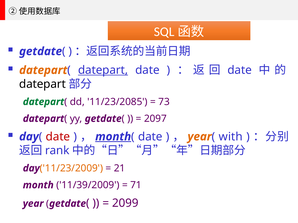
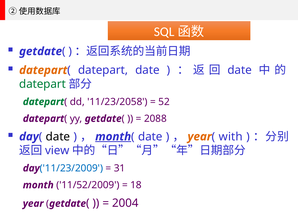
datepart underline: present -> none (103, 70)
datepart colour: black -> green (43, 84)
11/23/2085: 11/23/2085 -> 11/23/2058 (117, 102)
73: 73 -> 52 (164, 102)
2097: 2097 -> 2088 (155, 119)
date colour: red -> black (58, 137)
rank: rank -> view (57, 151)
11/23/2009 colour: orange -> blue (71, 169)
21: 21 -> 31 (120, 169)
11/39/2009: 11/39/2009 -> 11/52/2009 (88, 185)
71: 71 -> 18 (136, 185)
2099: 2099 -> 2004 (125, 203)
